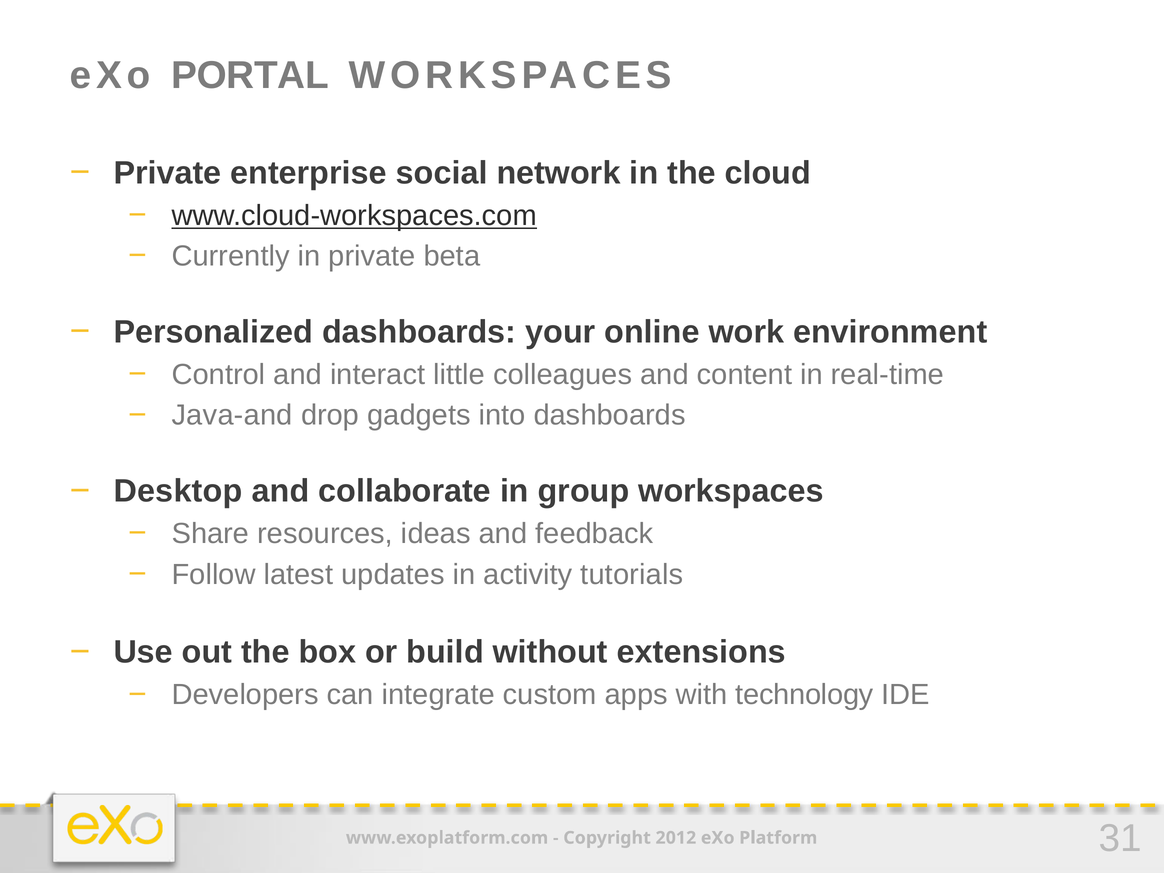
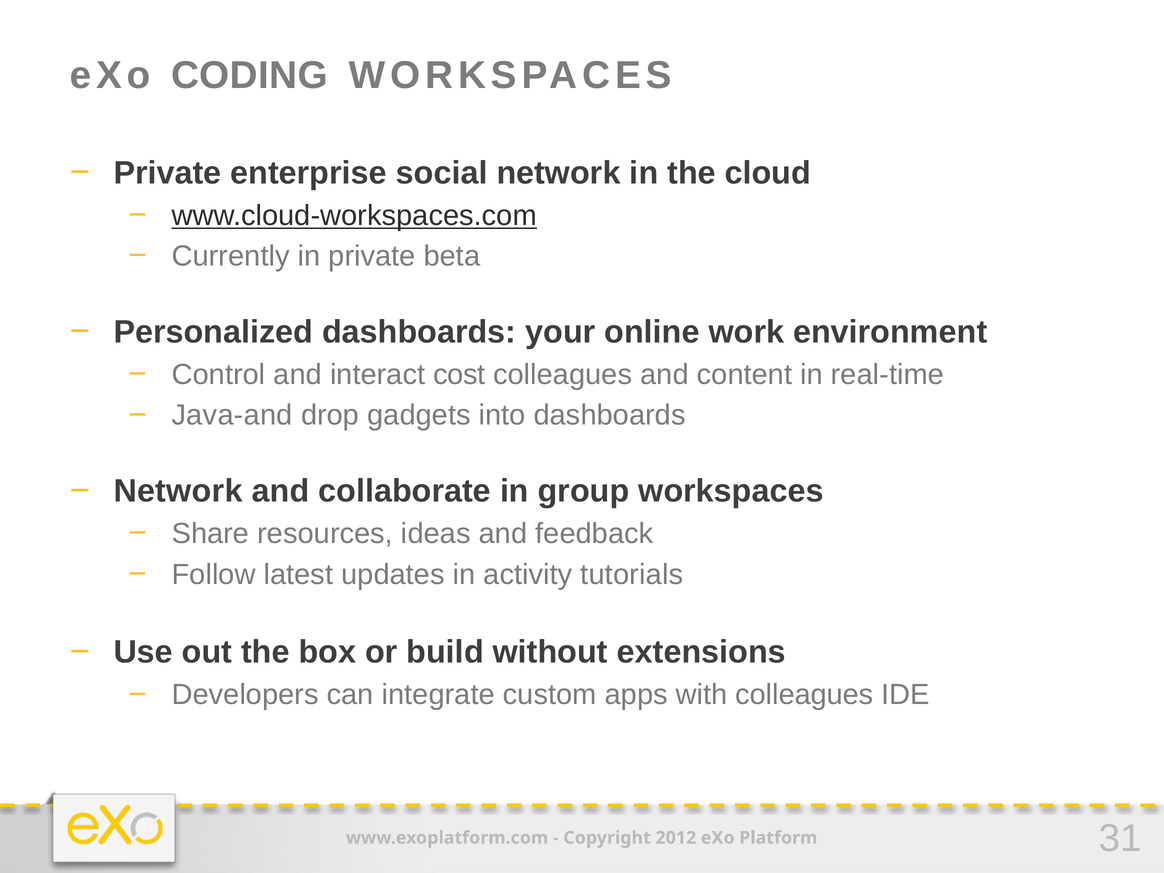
PORTAL: PORTAL -> CODING (250, 75)
little: little -> cost (459, 375)
Desktop: Desktop -> Network (178, 491)
with technology: technology -> colleagues (804, 695)
